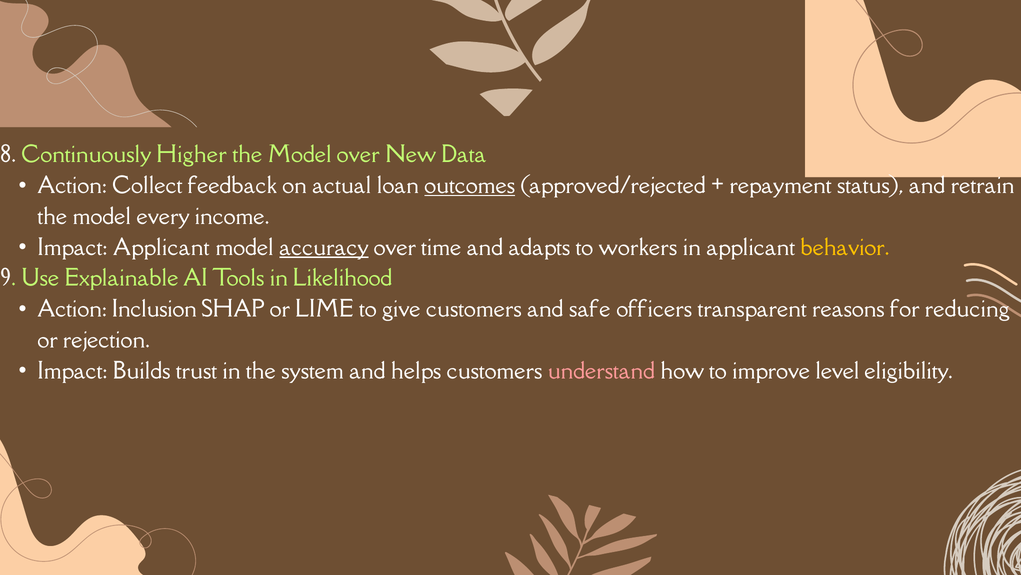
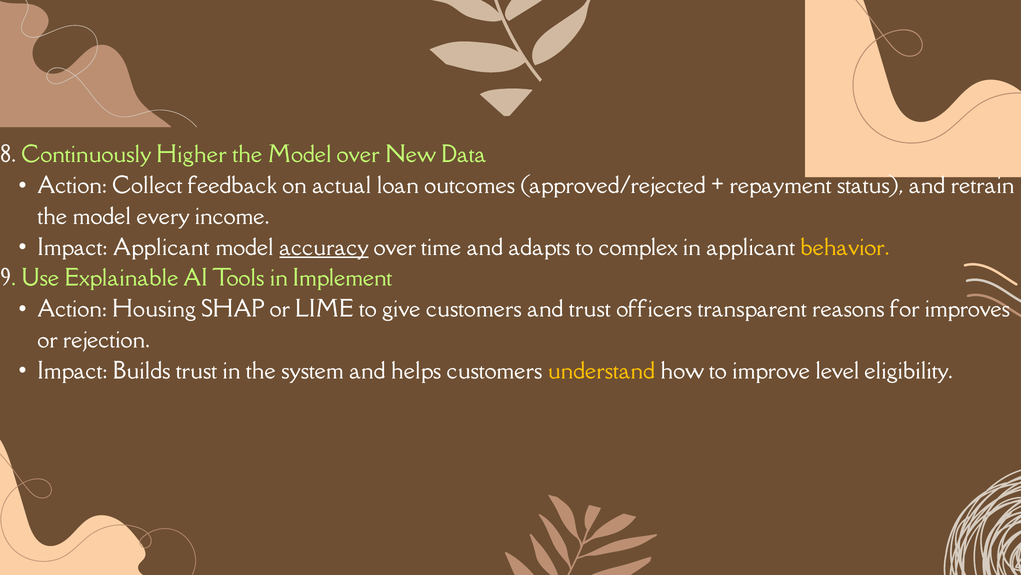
outcomes underline: present -> none (470, 186)
workers: workers -> complex (638, 247)
Likelihood: Likelihood -> Implement (342, 278)
Inclusion: Inclusion -> Housing (154, 309)
and safe: safe -> trust (590, 309)
reducing: reducing -> improves (967, 309)
understand colour: pink -> yellow (601, 371)
